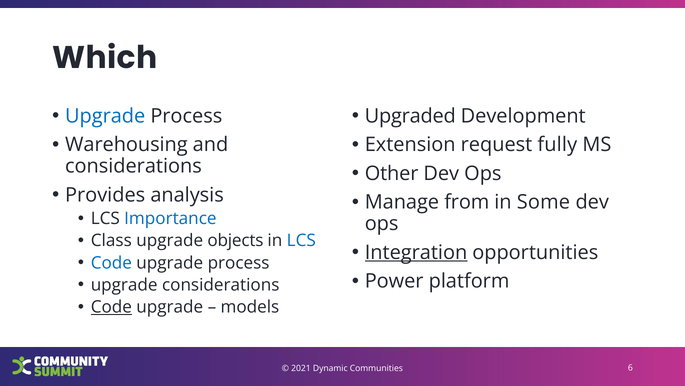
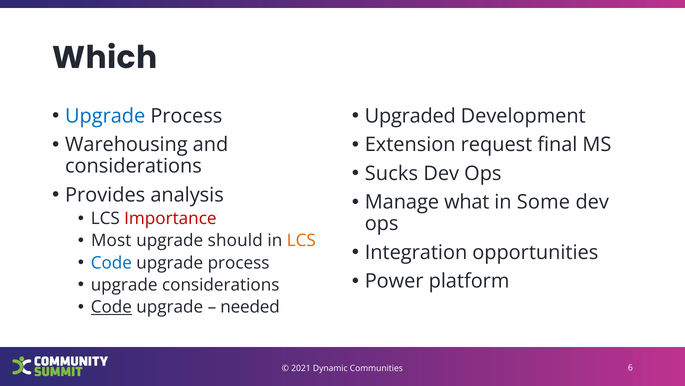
fully: fully -> final (557, 144)
Other: Other -> Sucks (391, 173)
from: from -> what (467, 202)
Importance colour: blue -> red (170, 218)
Class: Class -> Most (111, 240)
objects: objects -> should (235, 240)
LCS colour: blue -> orange (301, 240)
Integration underline: present -> none (416, 252)
models: models -> needed (250, 306)
